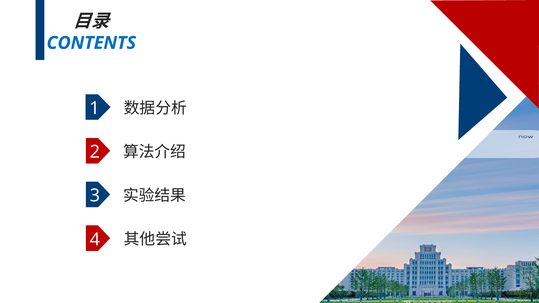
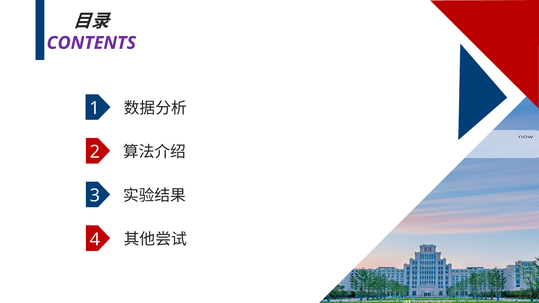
CONTENTS colour: blue -> purple (91, 43)
